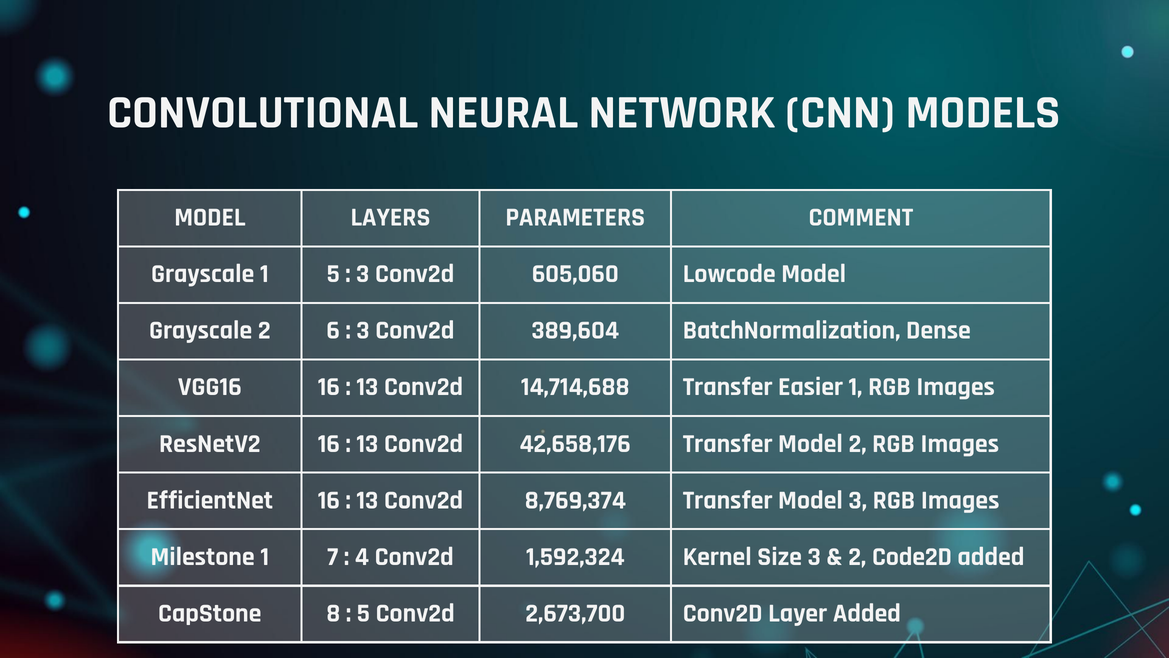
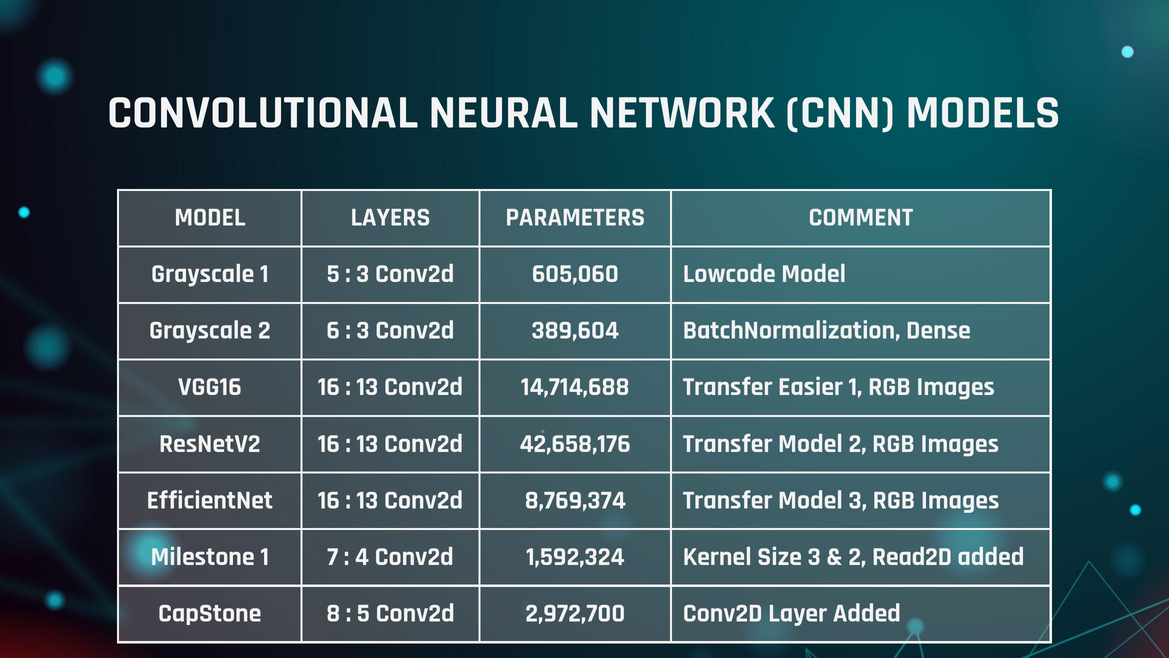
Code2D: Code2D -> Read2D (912, 556)
2,673,700: 2,673,700 -> 2,972,700 (575, 613)
